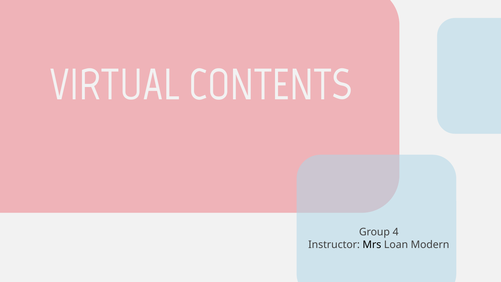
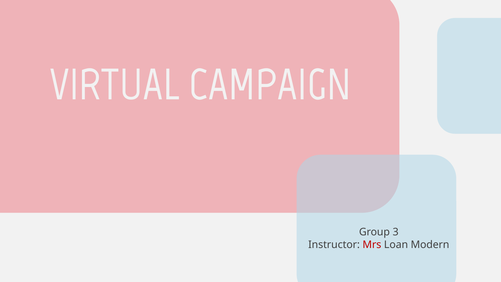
CONTENTS: CONTENTS -> CAMPAIGN (270, 85)
4: 4 -> 3 (396, 232)
Mrs colour: black -> red (372, 245)
